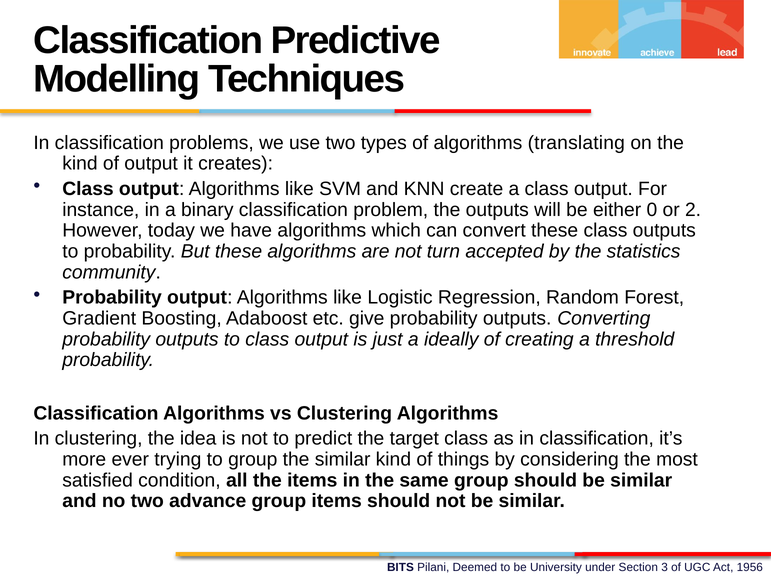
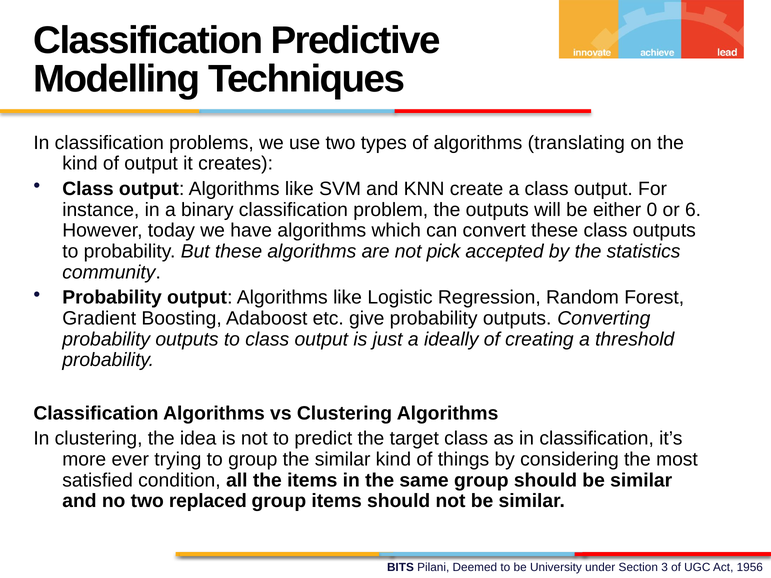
2: 2 -> 6 (693, 210)
turn: turn -> pick (444, 251)
advance: advance -> replaced (208, 501)
